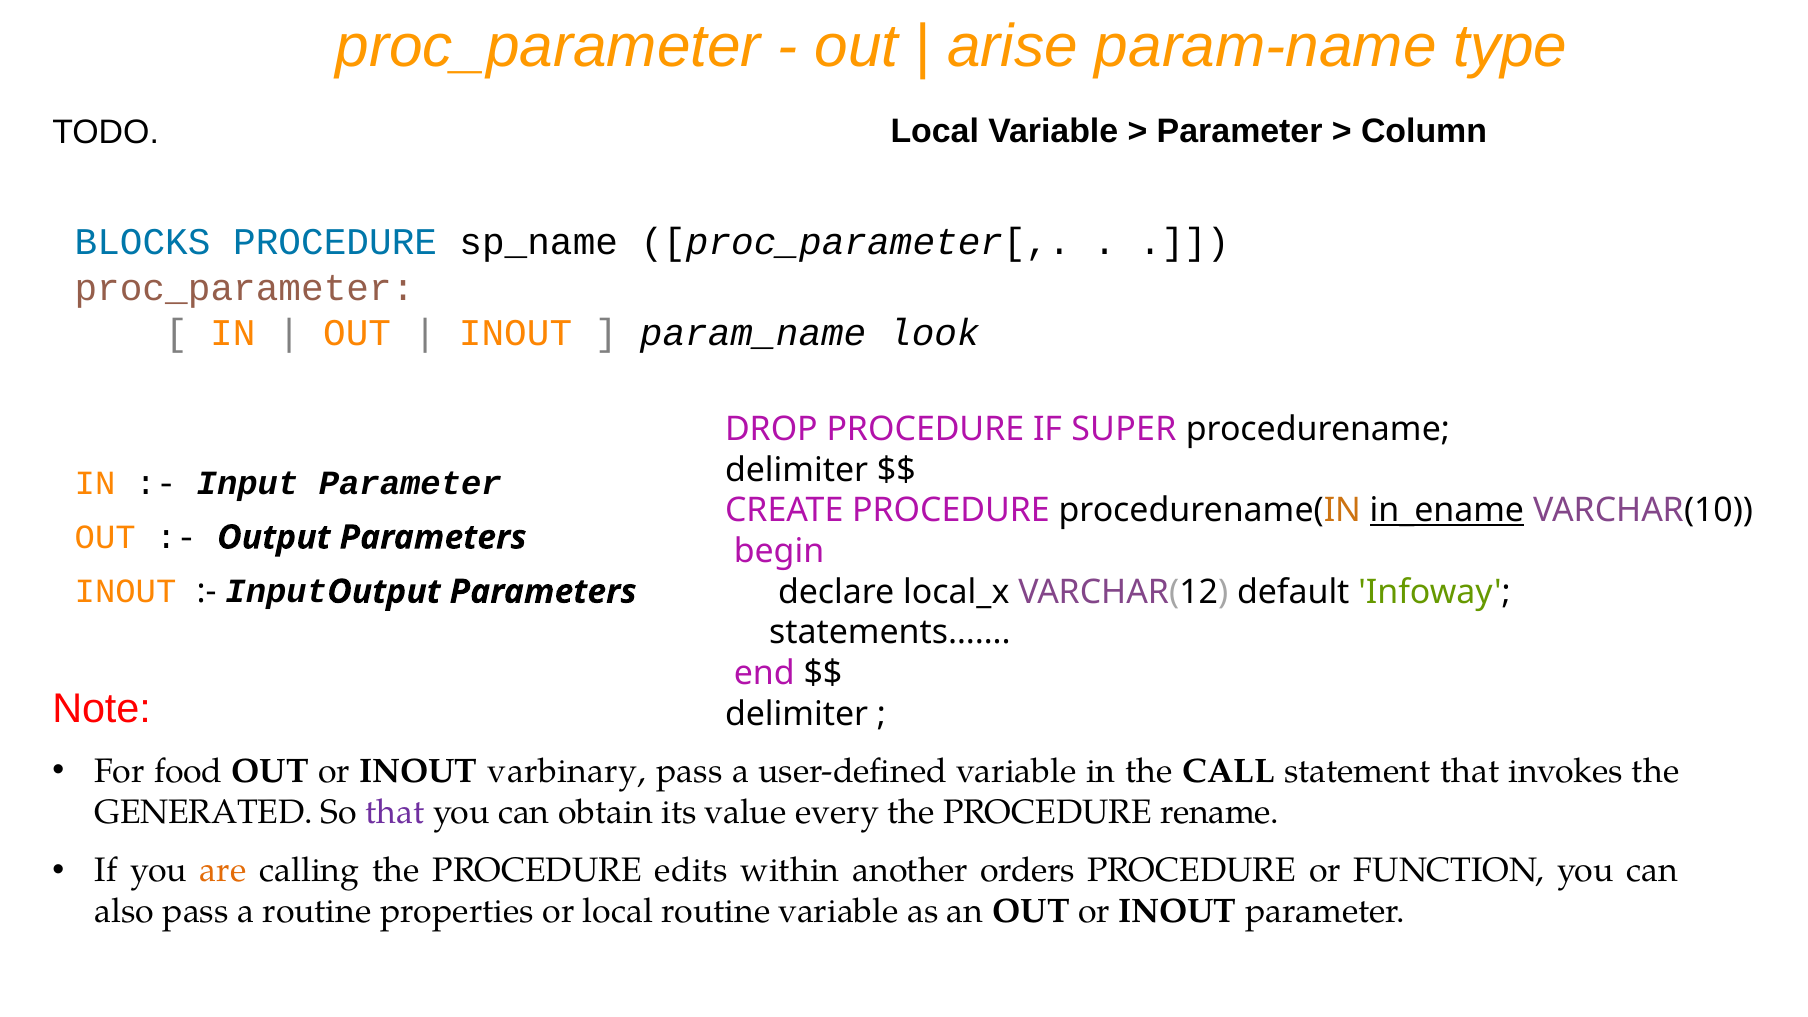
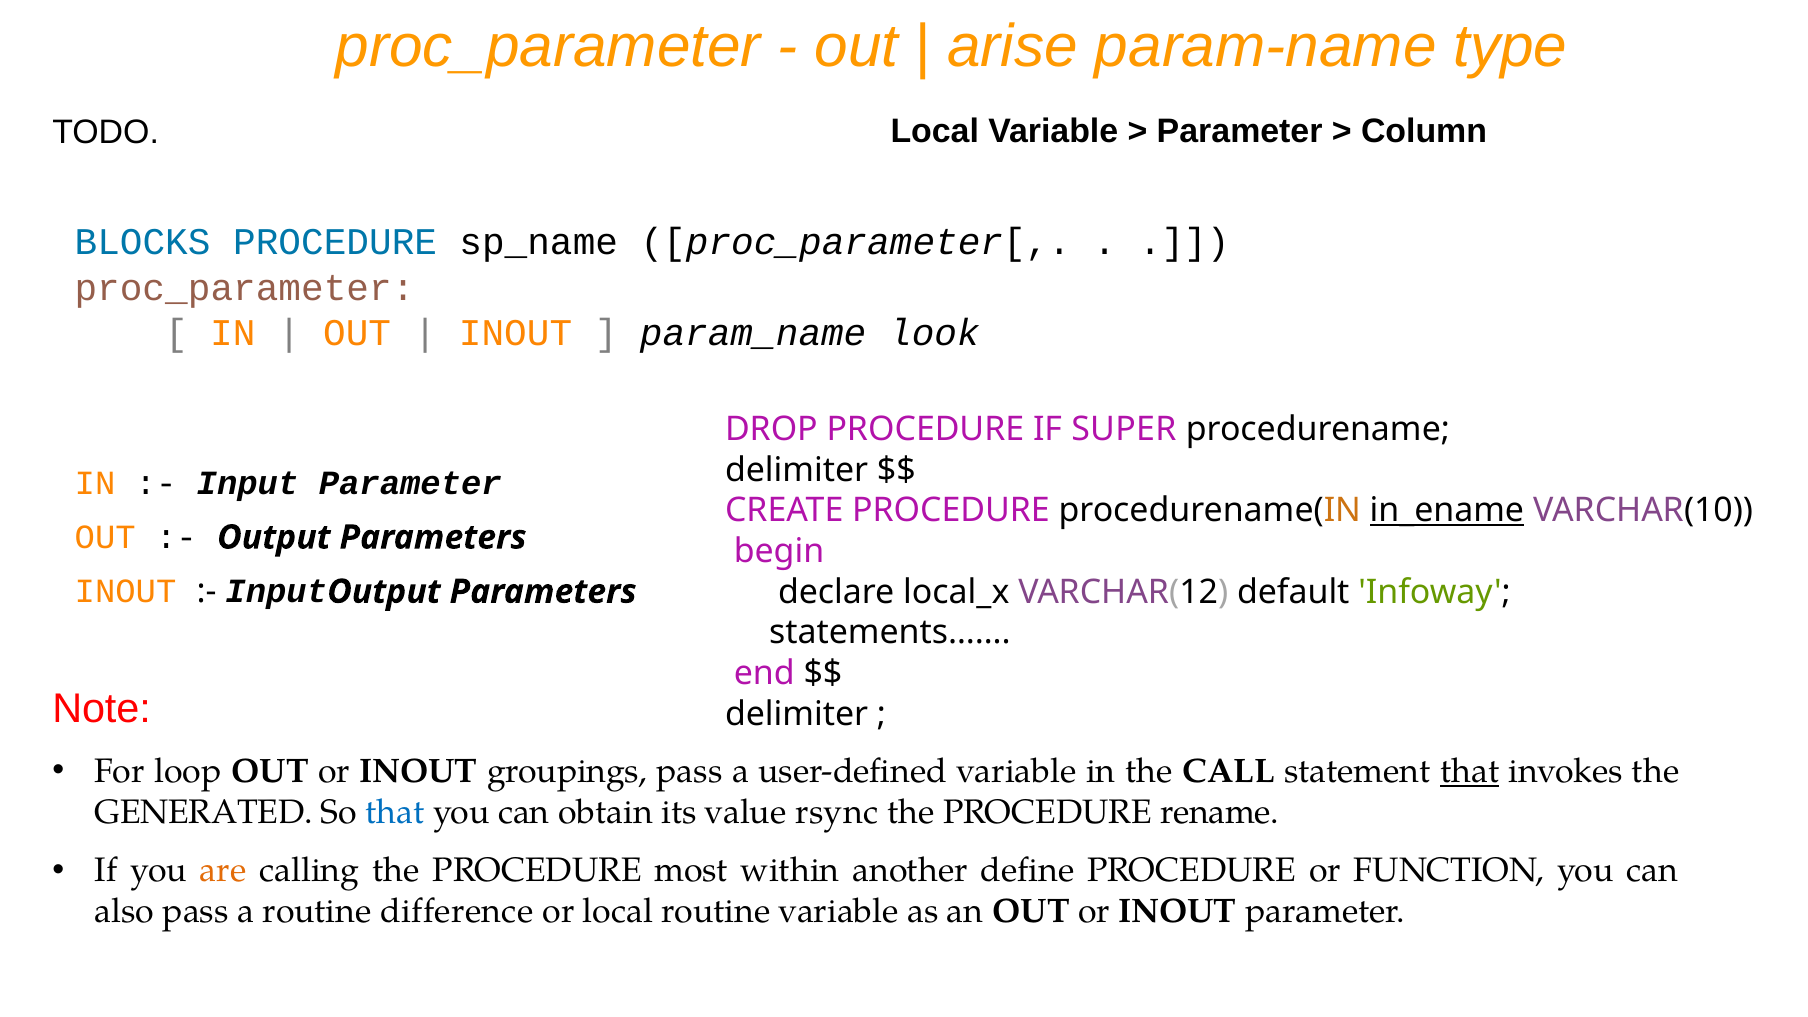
food: food -> loop (188, 771)
varbinary: varbinary -> groupings (567, 771)
that underline: none -> present (1470, 771)
that colour: purple -> blue (395, 812)
every: every -> rsync (837, 812)
edits: edits -> most (691, 871)
orders: orders -> define (1028, 871)
properties: properties -> difference (457, 911)
